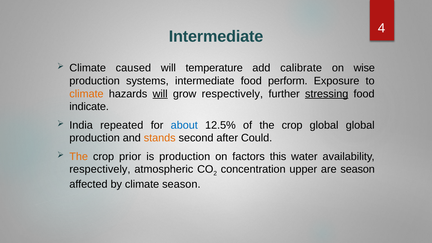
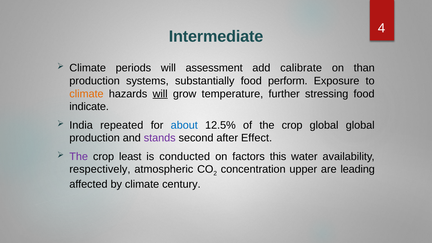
caused: caused -> periods (133, 68)
temperature: temperature -> assessment (214, 68)
wise: wise -> than (364, 68)
systems intermediate: intermediate -> substantially (205, 81)
grow respectively: respectively -> temperature (232, 94)
stressing underline: present -> none (327, 94)
stands colour: orange -> purple (160, 138)
Could: Could -> Effect (257, 138)
The colour: orange -> purple (79, 156)
prior: prior -> least (130, 156)
is production: production -> conducted (185, 156)
are season: season -> leading (358, 169)
climate season: season -> century (181, 184)
